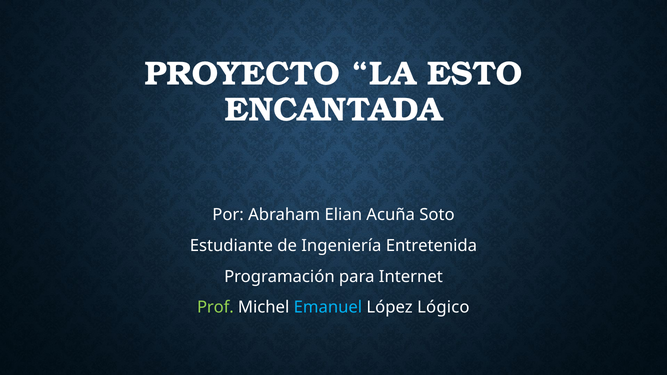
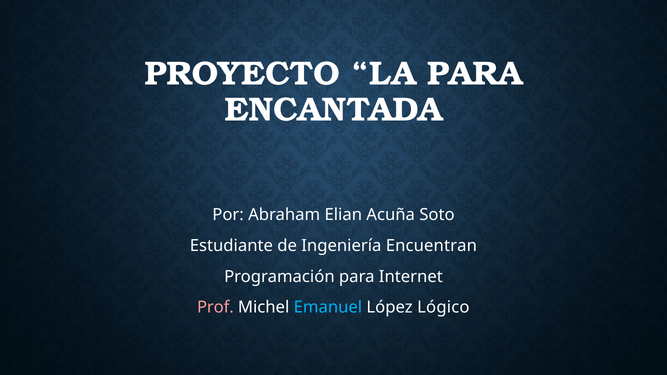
LA ESTO: ESTO -> PARA (475, 74)
Entretenida: Entretenida -> Encuentran (431, 246)
Prof colour: light green -> pink (215, 308)
